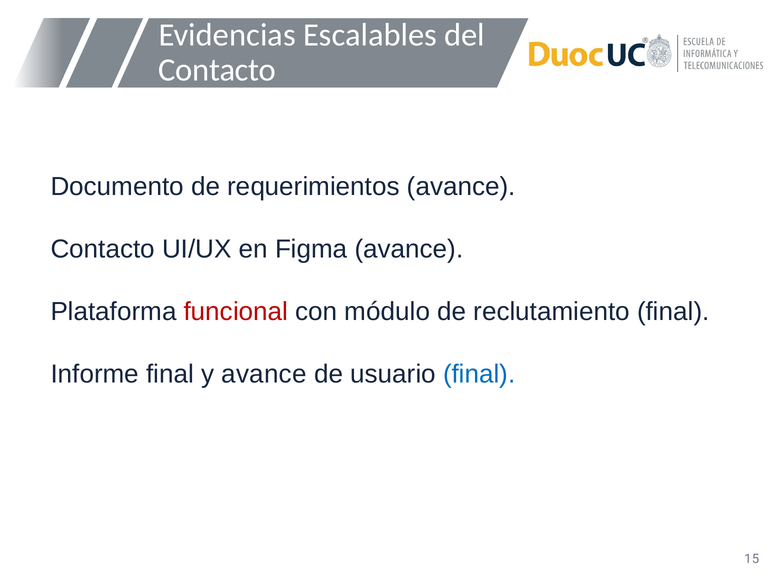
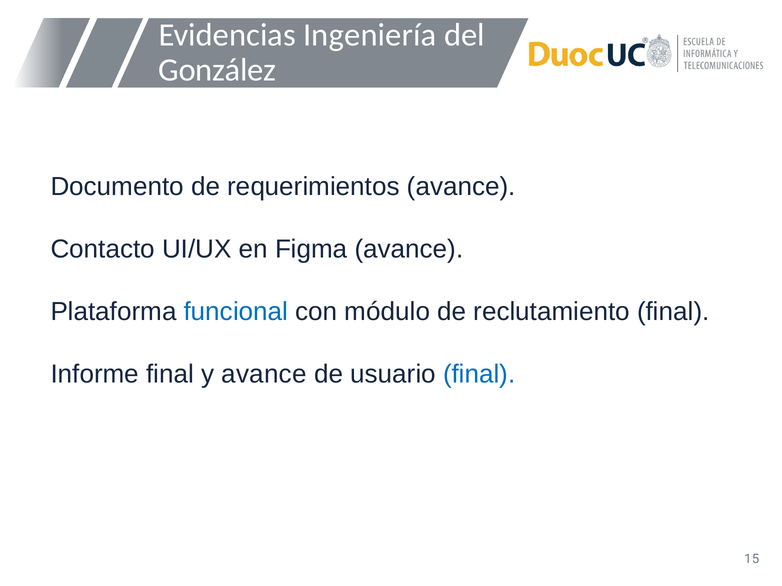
Escalables: Escalables -> Ingeniería (370, 35)
Contacto: Contacto -> González (217, 70)
funcional colour: red -> blue (236, 312)
